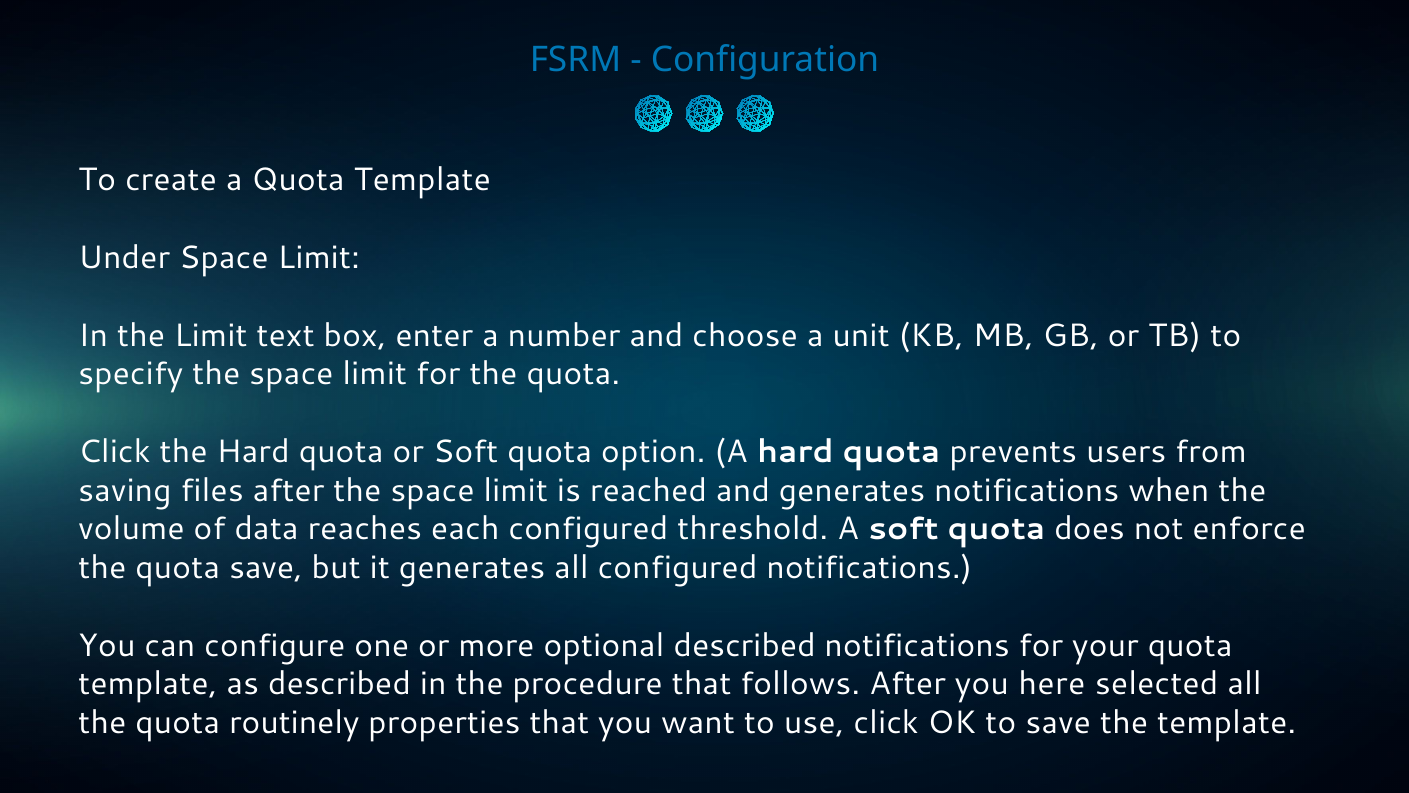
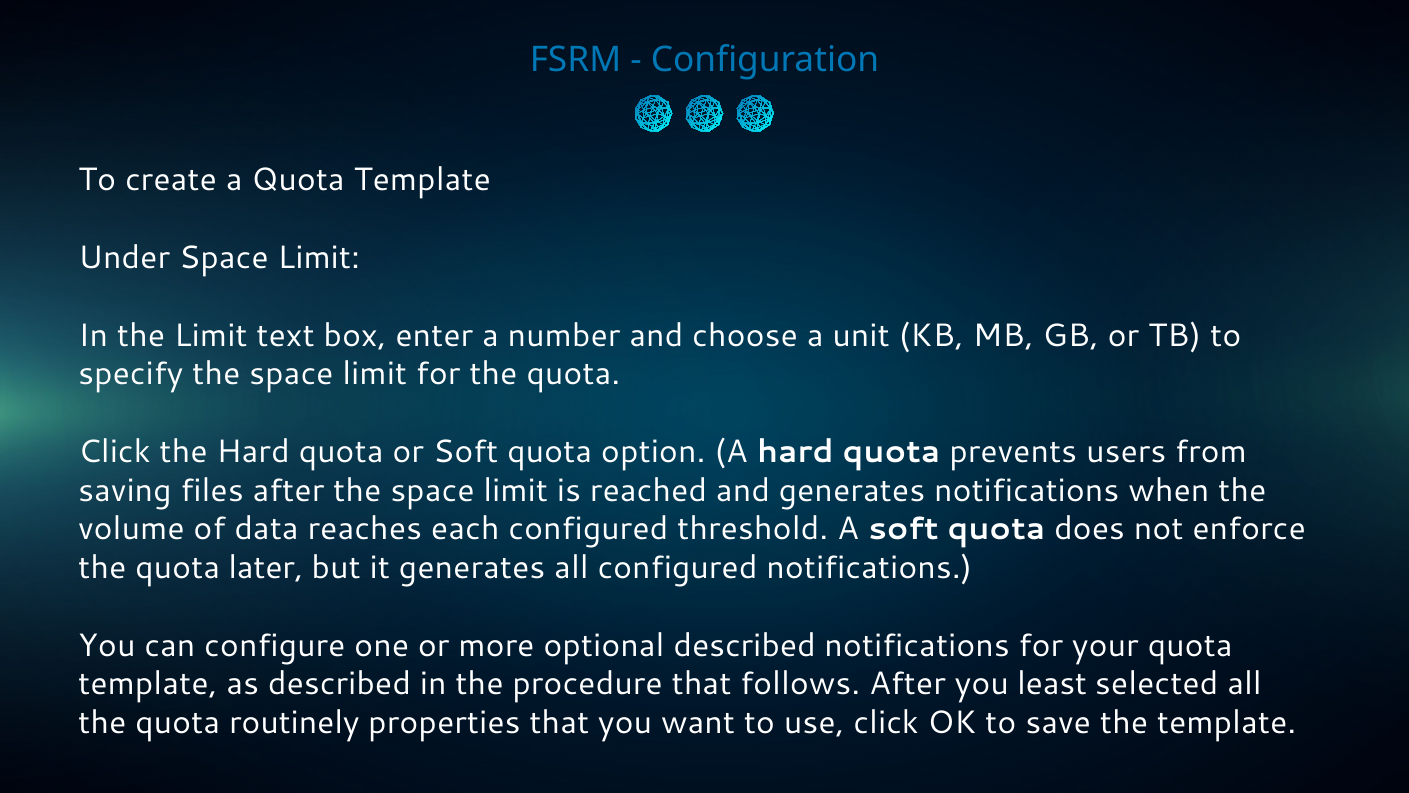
quota save: save -> later (266, 568)
here: here -> least (1052, 684)
